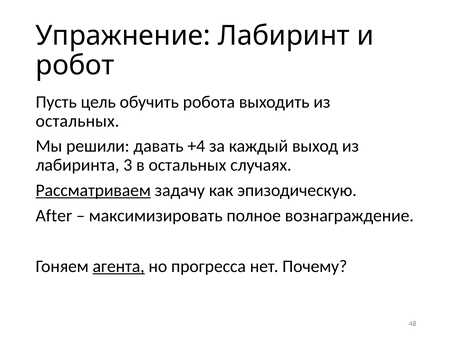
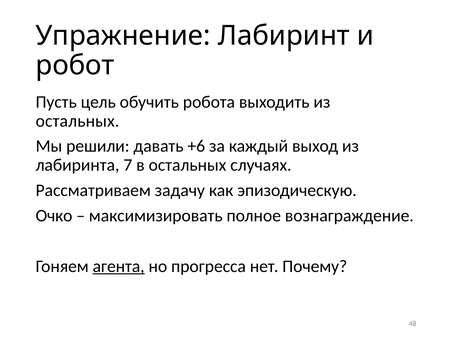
+4: +4 -> +6 (196, 146)
3: 3 -> 7 (128, 165)
Рассматриваем underline: present -> none (93, 190)
After: After -> Очко (54, 216)
